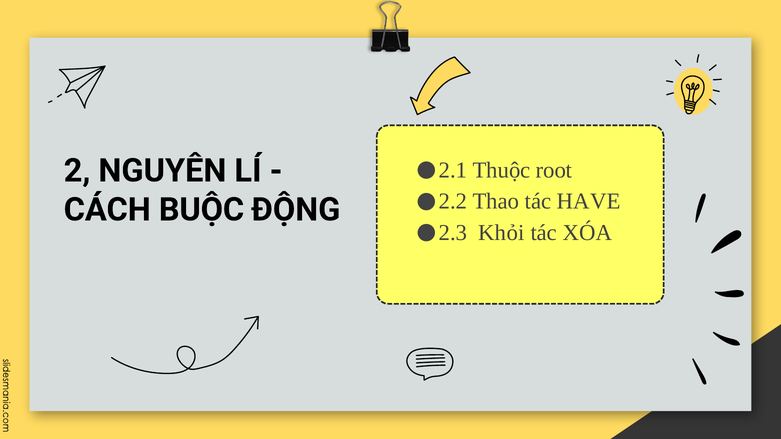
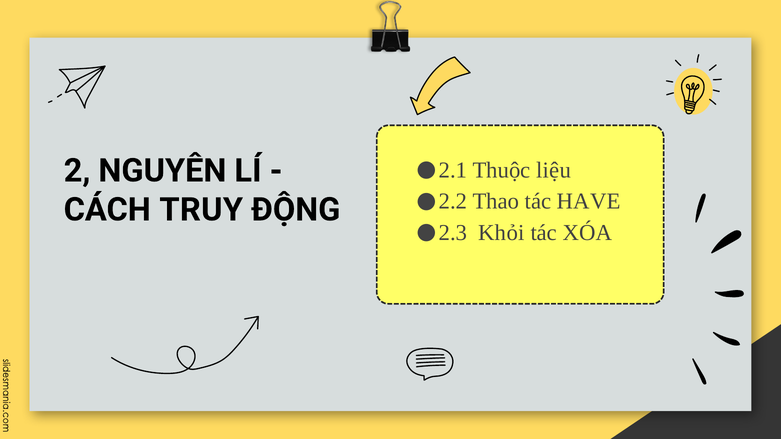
root: root -> liệu (554, 170)
BUỘC: BUỘC -> TRUY (201, 210)
